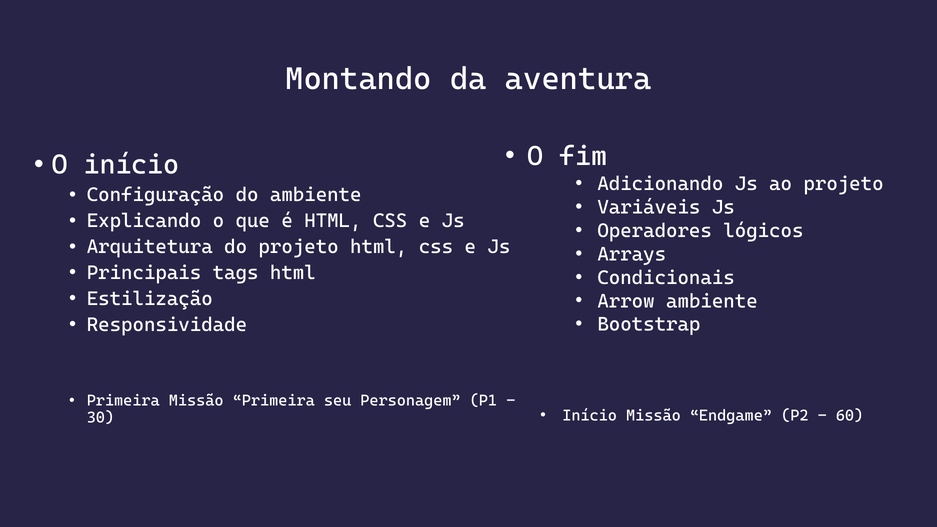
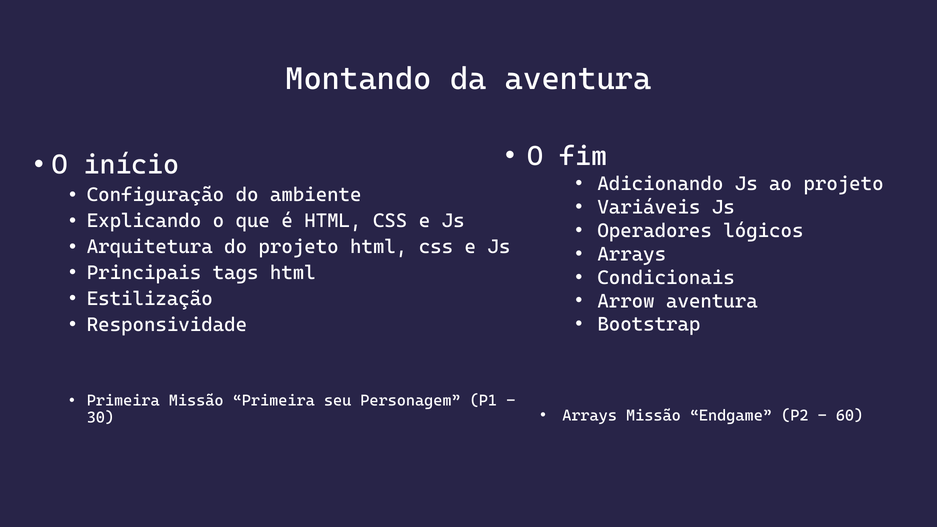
Arrow ambiente: ambiente -> aventura (712, 301)
Início: Início -> Arrays (590, 416)
